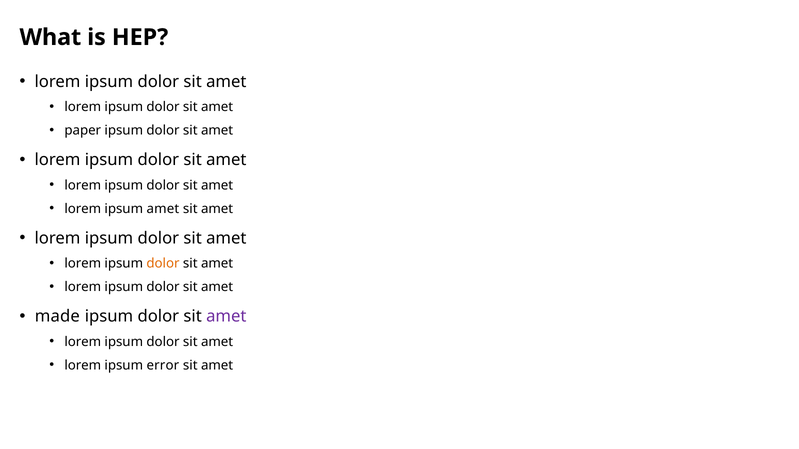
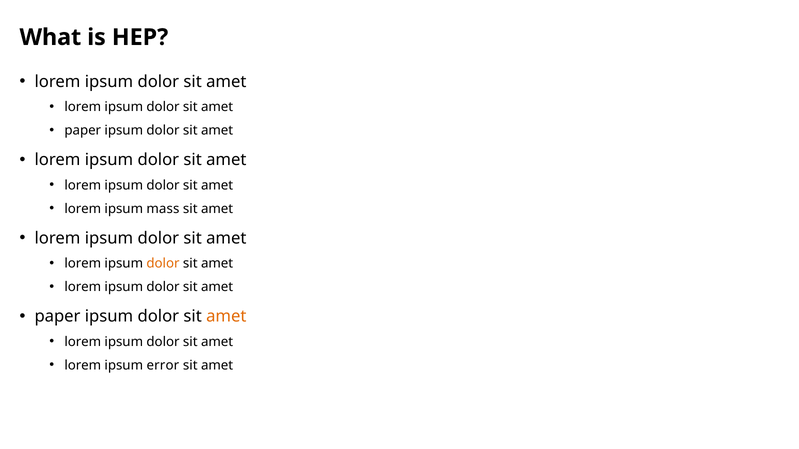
ipsum amet: amet -> mass (163, 209)
made: made -> paper (57, 317)
amet colour: purple -> orange (226, 317)
